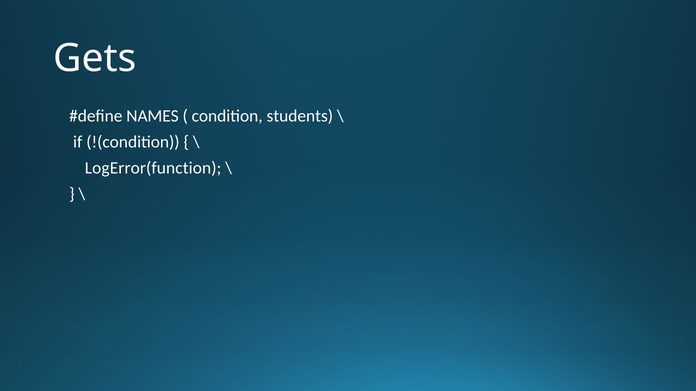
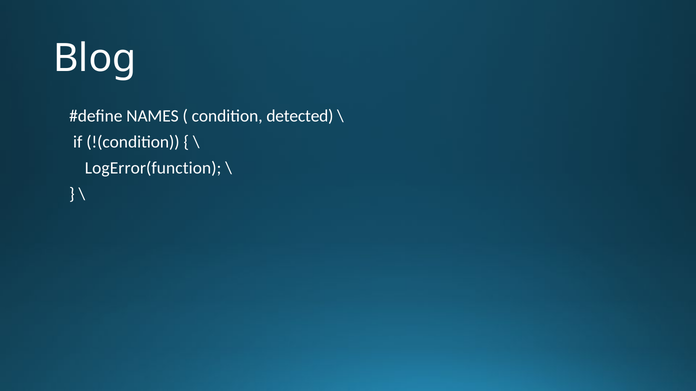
Gets: Gets -> Blog (95, 58)
students: students -> detected (300, 116)
